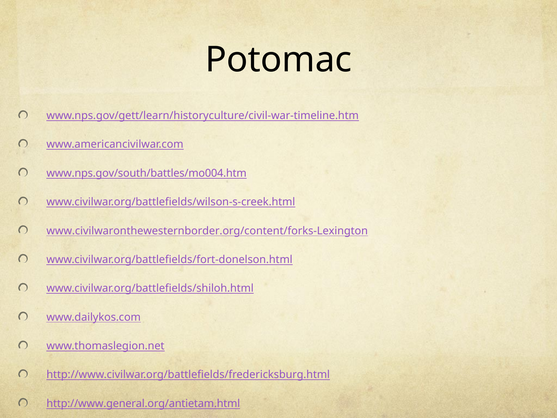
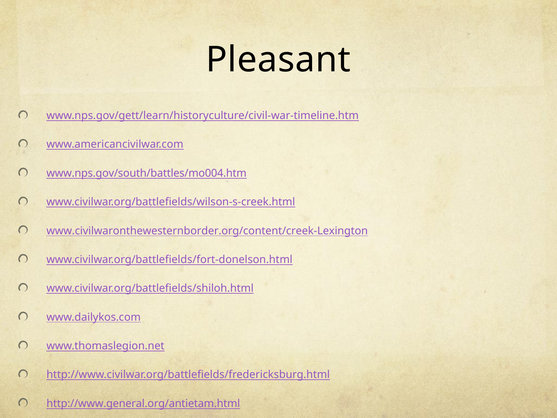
Potomac: Potomac -> Pleasant (278, 60)
www.civilwaronthewesternborder.org/content/forks-Lexington: www.civilwaronthewesternborder.org/content/forks-Lexington -> www.civilwaronthewesternborder.org/content/creek-Lexington (207, 231)
